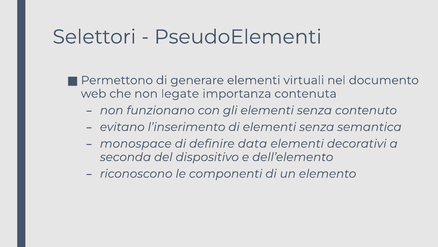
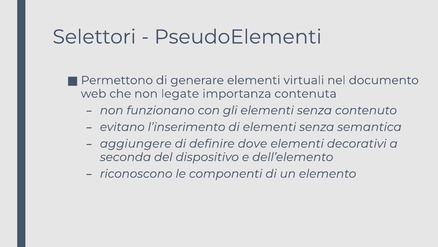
monospace: monospace -> aggiungere (136, 143)
data: data -> dove (252, 143)
